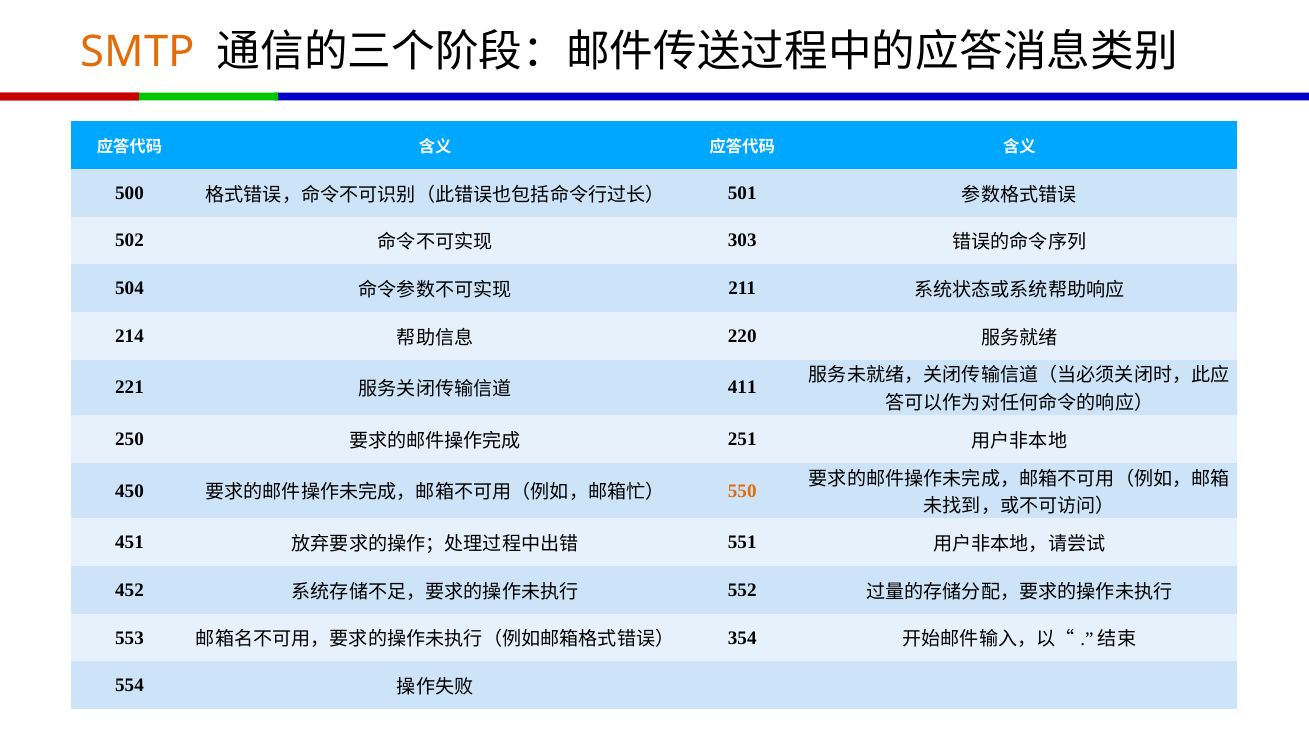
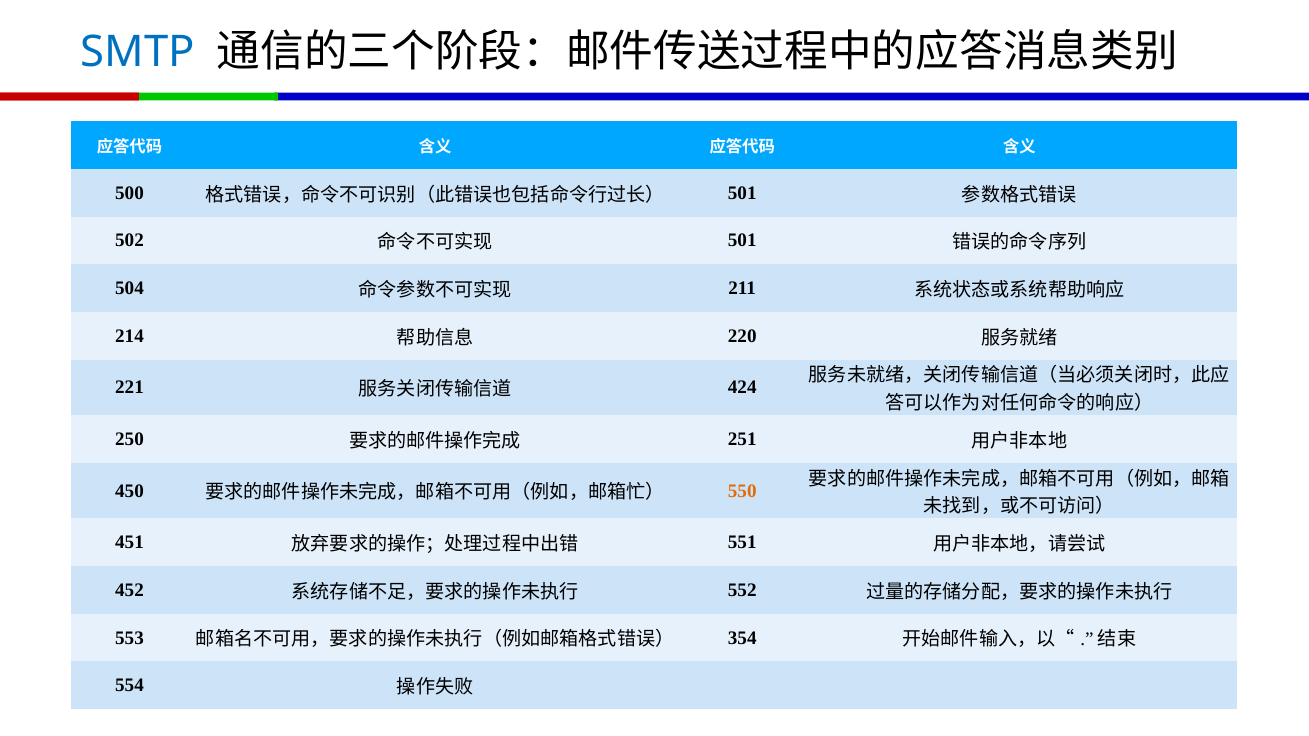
SMTP colour: orange -> blue (138, 52)
303: 303 -> 501 (742, 241)
411: 411 -> 424 (742, 388)
